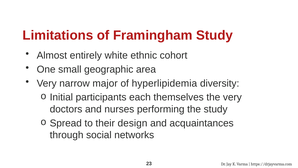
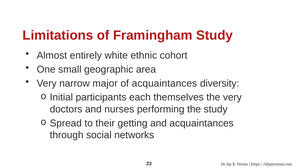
of hyperlipidemia: hyperlipidemia -> acquaintances (164, 83)
design: design -> getting (133, 123)
